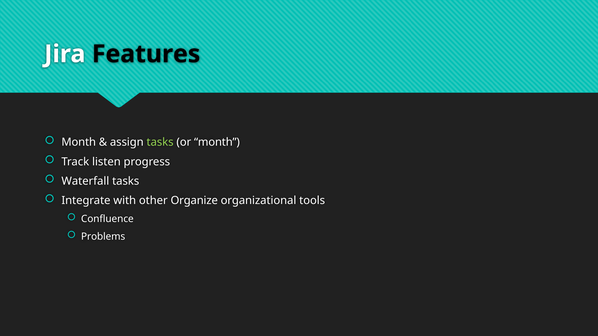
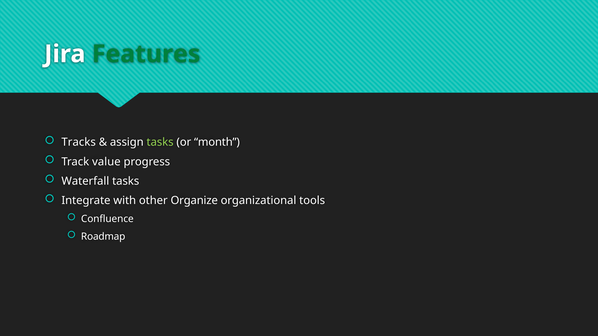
Features colour: black -> green (146, 54)
Month: Month -> Tracks (79, 142)
listen: listen -> value (106, 162)
Problems: Problems -> Roadmap (103, 237)
